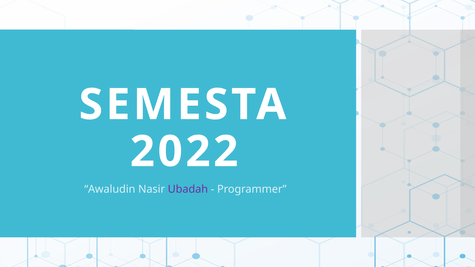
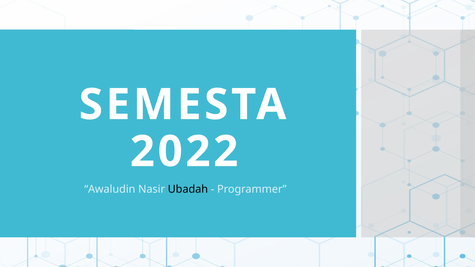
Ubadah colour: purple -> black (188, 190)
